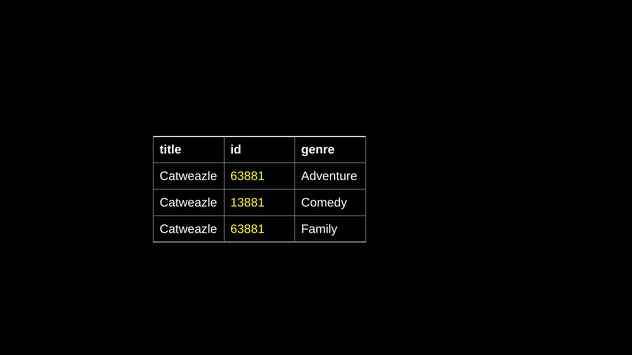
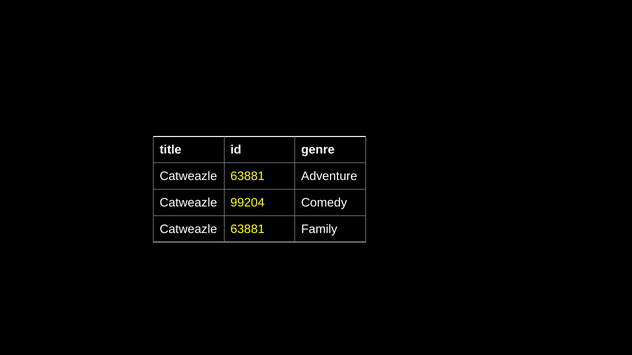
13881: 13881 -> 99204 (248, 203)
